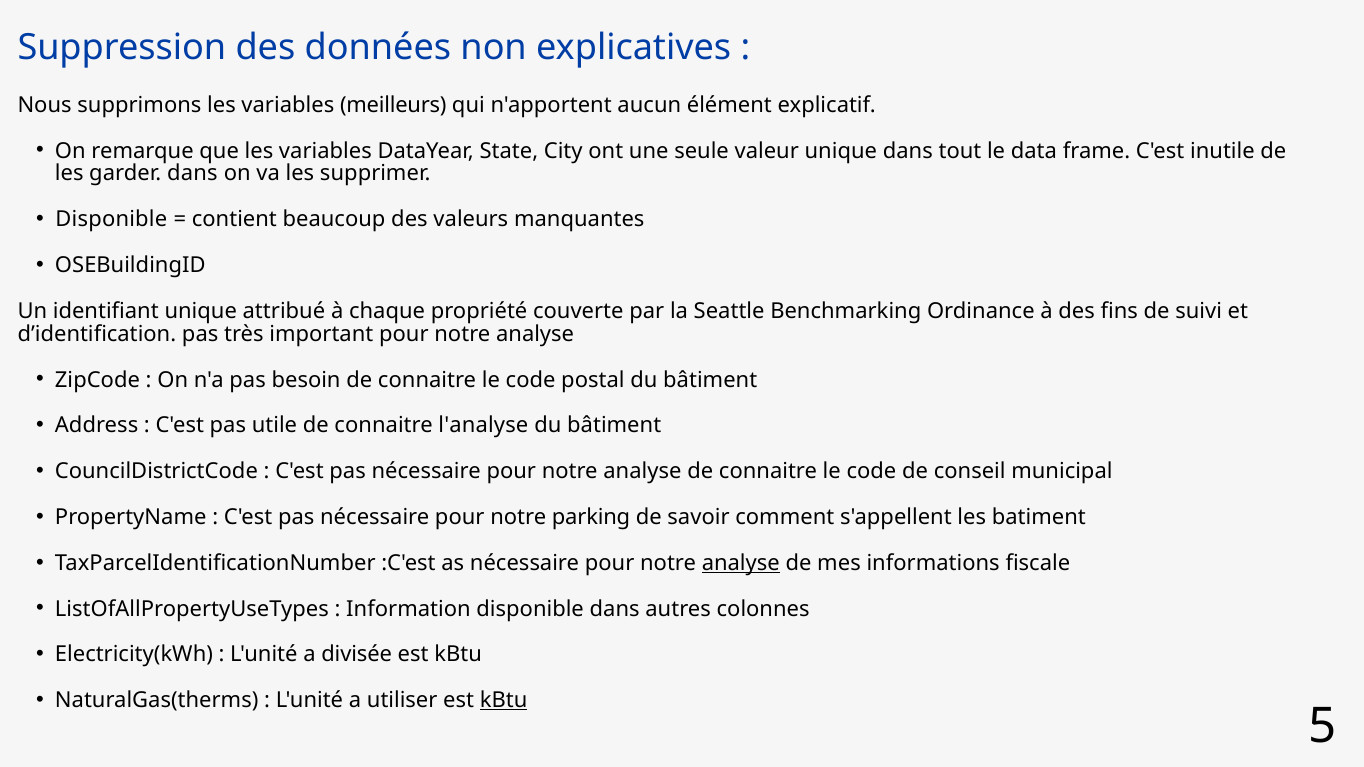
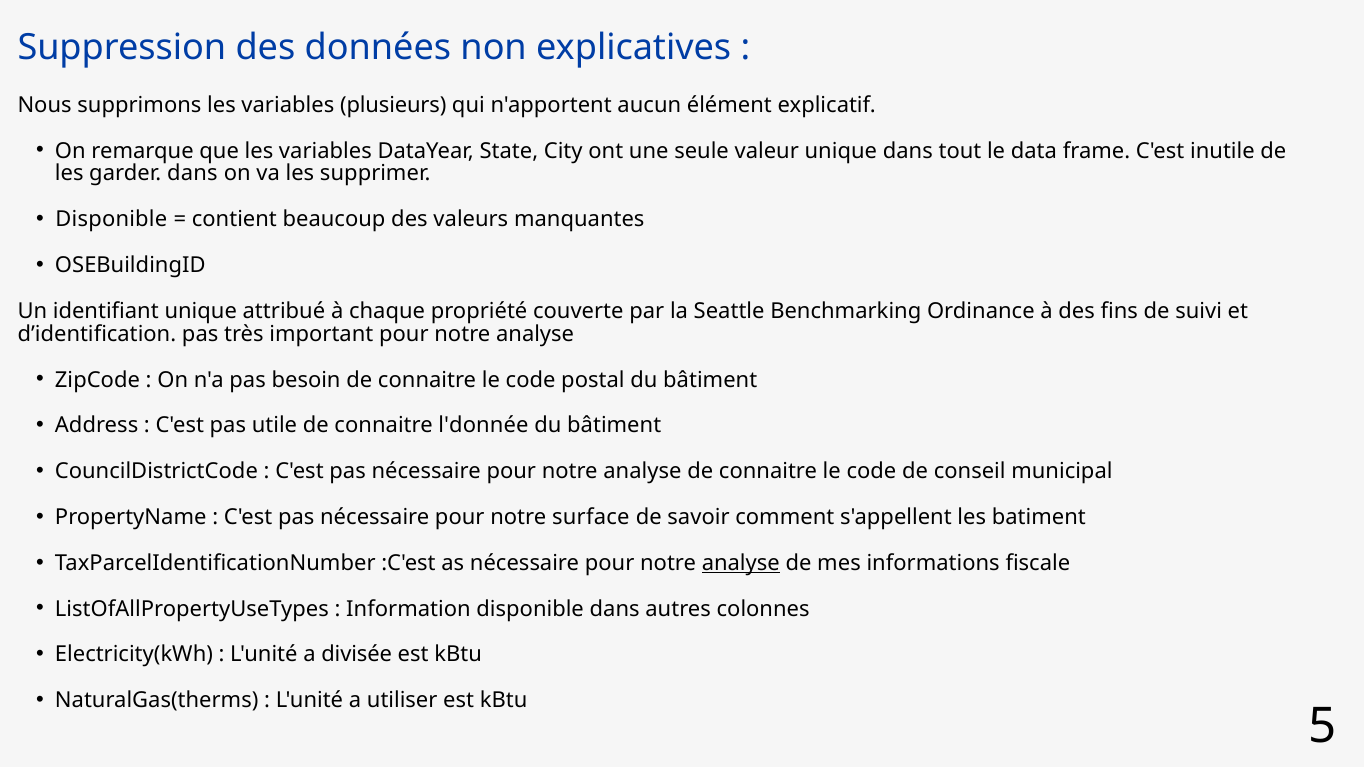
meilleurs: meilleurs -> plusieurs (393, 105)
l'analyse: l'analyse -> l'donnée (483, 426)
parking: parking -> surface (591, 517)
kBtu underline: present -> none (504, 701)
